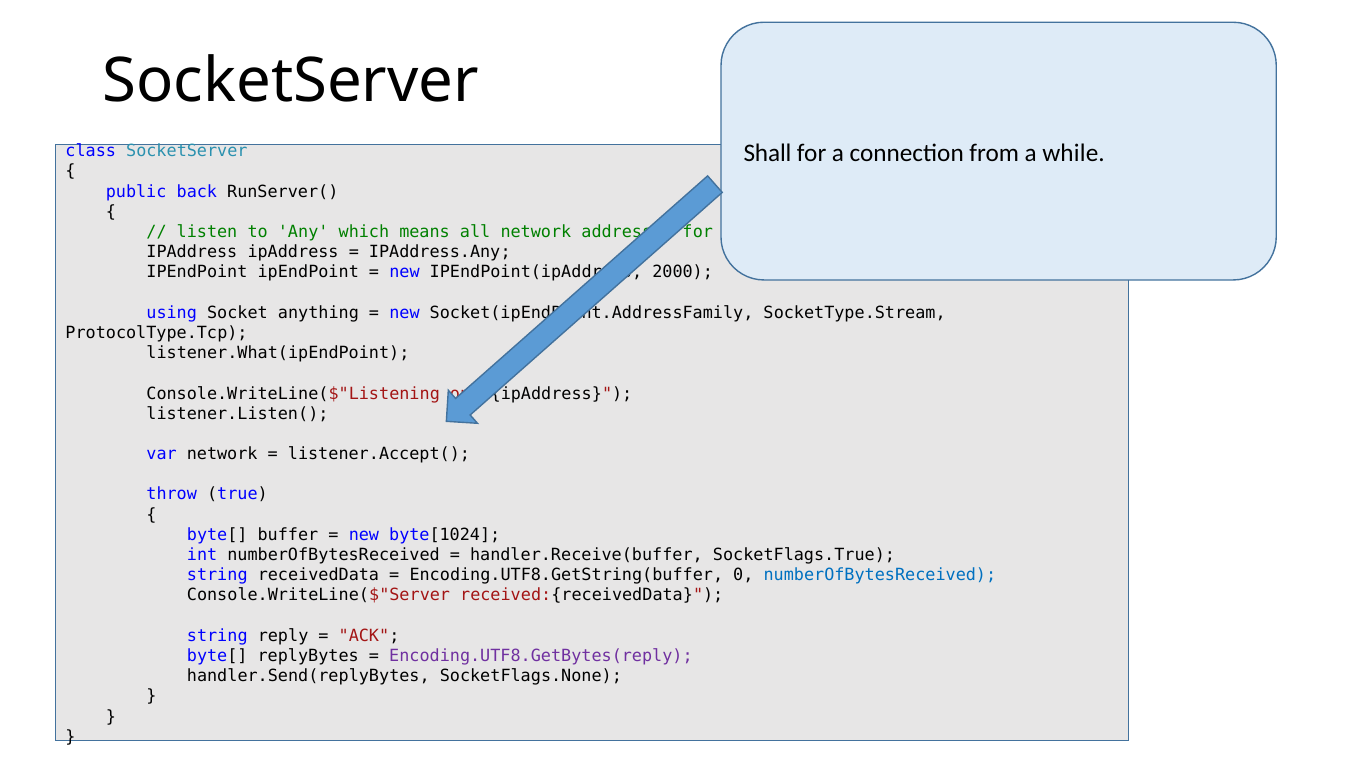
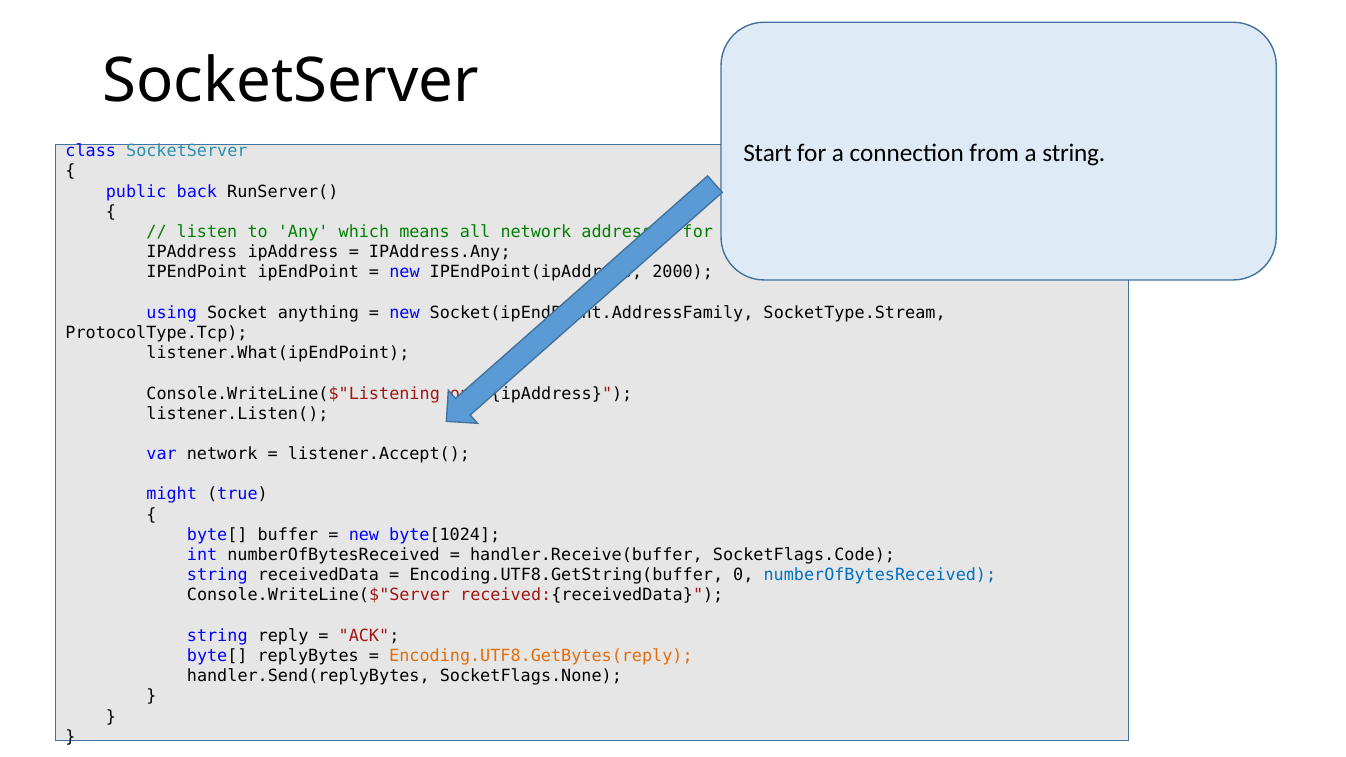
Shall: Shall -> Start (768, 153)
a while: while -> string (1074, 153)
throw: throw -> might (172, 495)
SocketFlags.True: SocketFlags.True -> SocketFlags.Code (804, 555)
Encoding.UTF8.GetBytes(reply colour: purple -> orange (541, 656)
